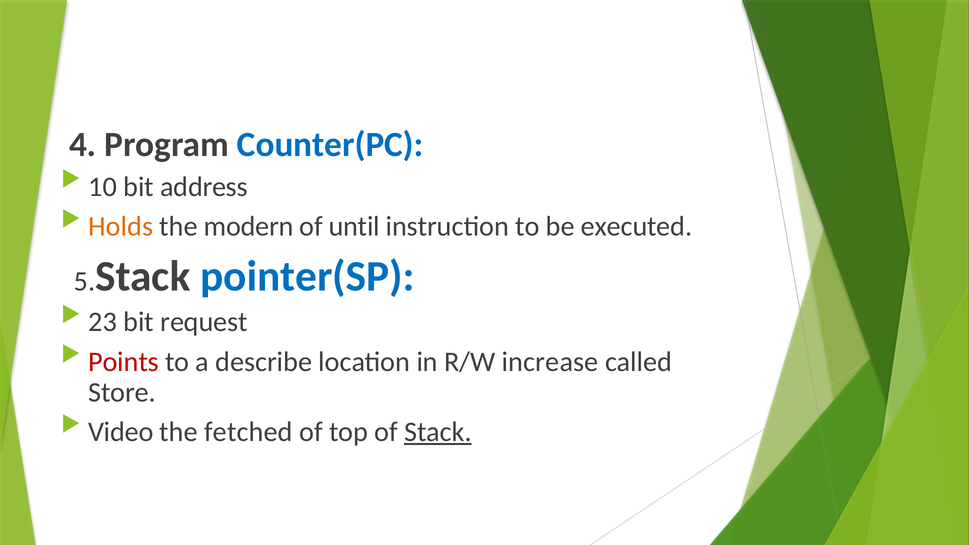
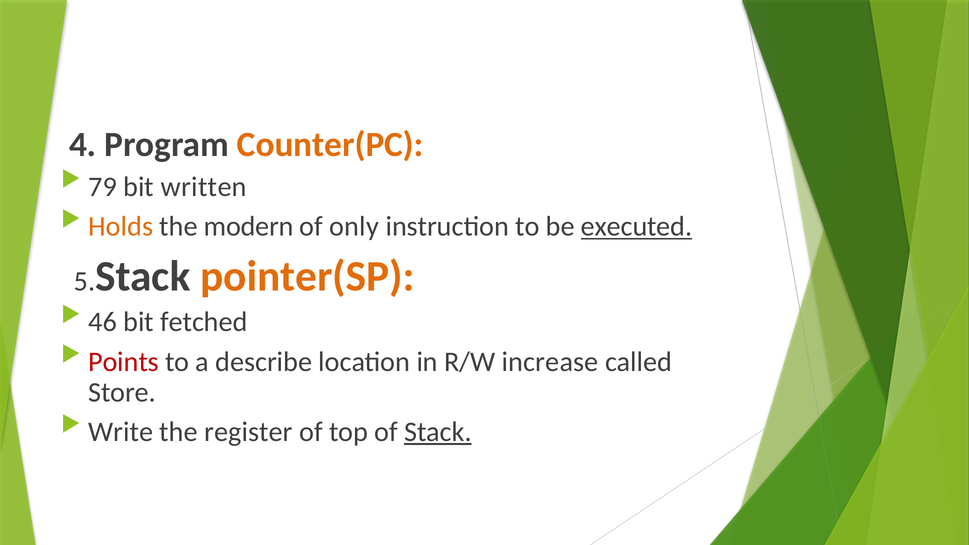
Counter(PC colour: blue -> orange (330, 144)
10: 10 -> 79 (103, 187)
address: address -> written (204, 187)
until: until -> only (354, 227)
executed underline: none -> present (637, 227)
pointer(SP colour: blue -> orange (307, 276)
23: 23 -> 46 (103, 322)
request: request -> fetched (204, 322)
Video: Video -> Write (121, 432)
fetched: fetched -> register (248, 432)
